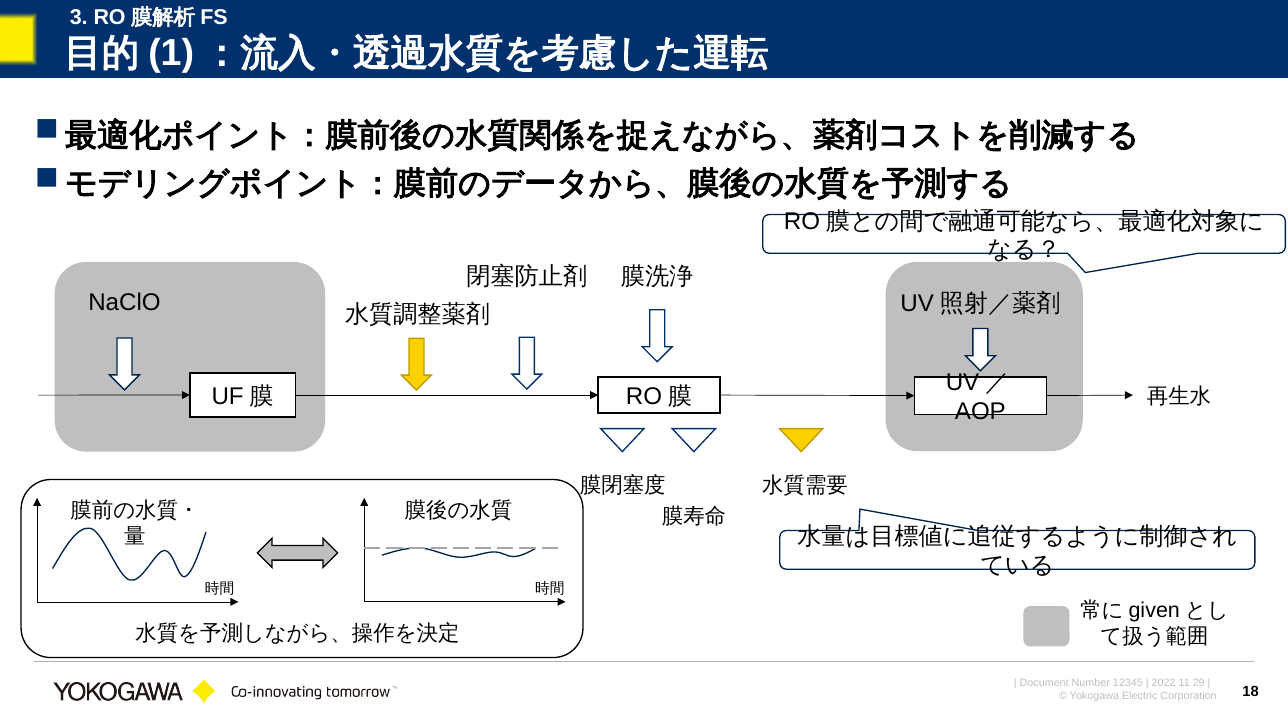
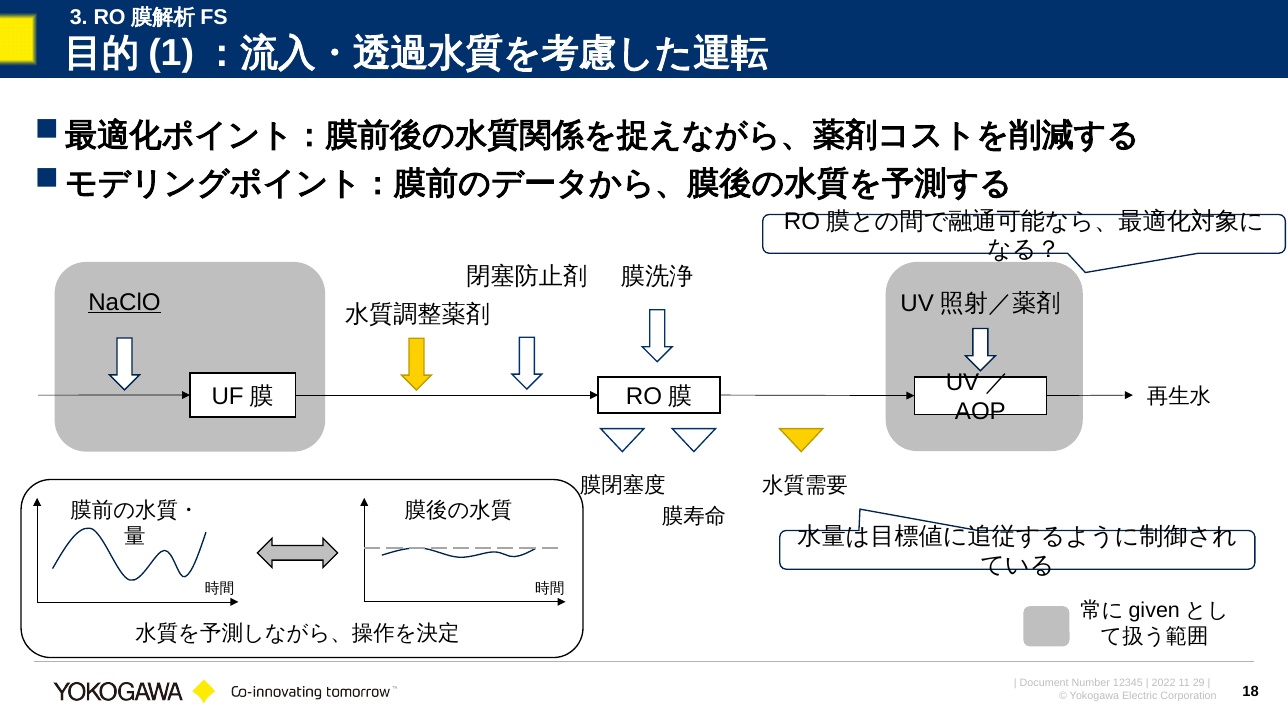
NaClO underline: none -> present (124, 303)
